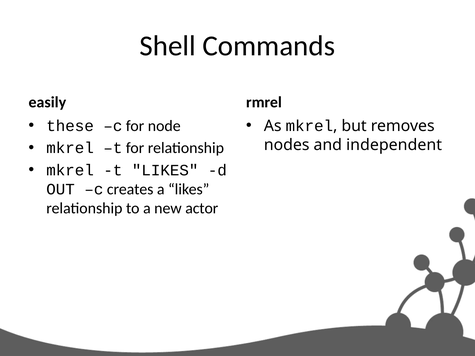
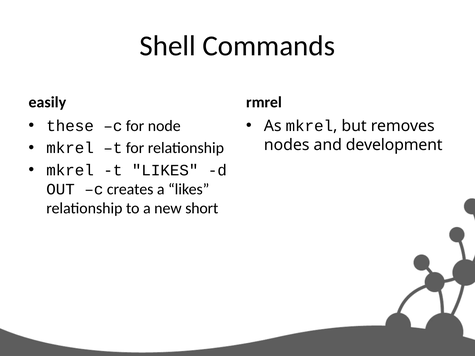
independent: independent -> development (394, 145)
actor: actor -> short (202, 208)
